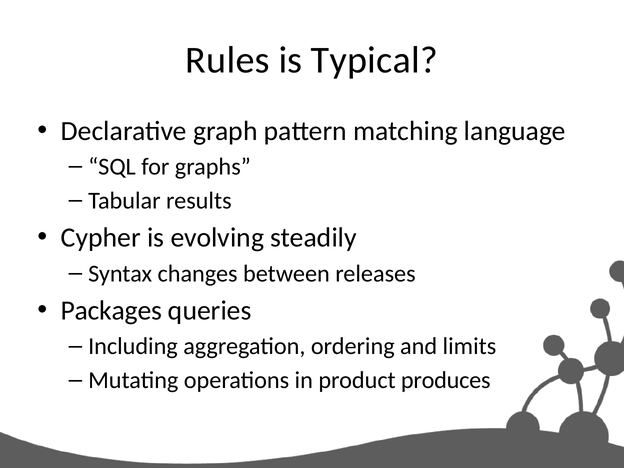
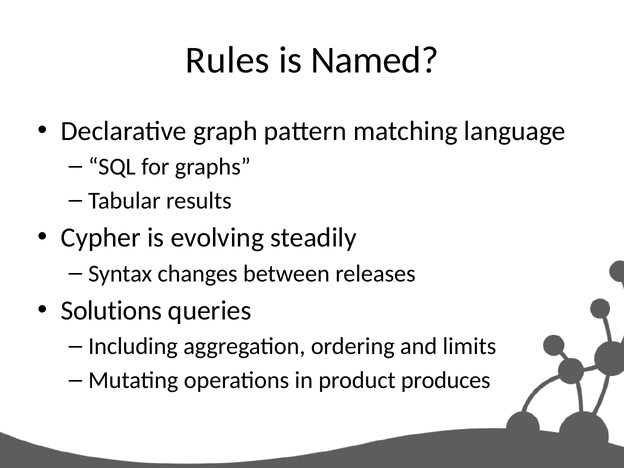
Typical: Typical -> Named (375, 60)
Packages: Packages -> Solutions (111, 311)
